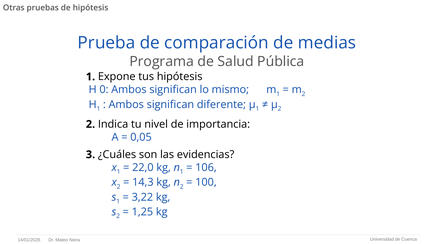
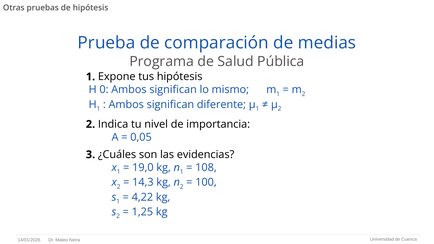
22,0: 22,0 -> 19,0 (143, 168)
106: 106 -> 108 (206, 168)
3,22: 3,22 -> 4,22 (142, 197)
